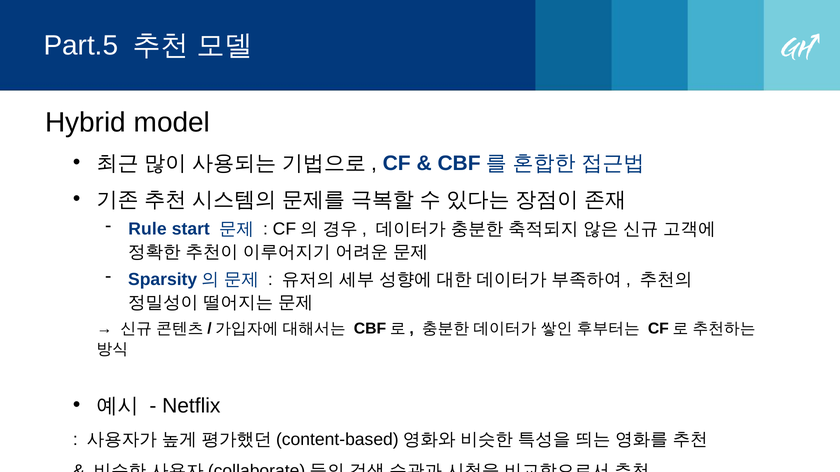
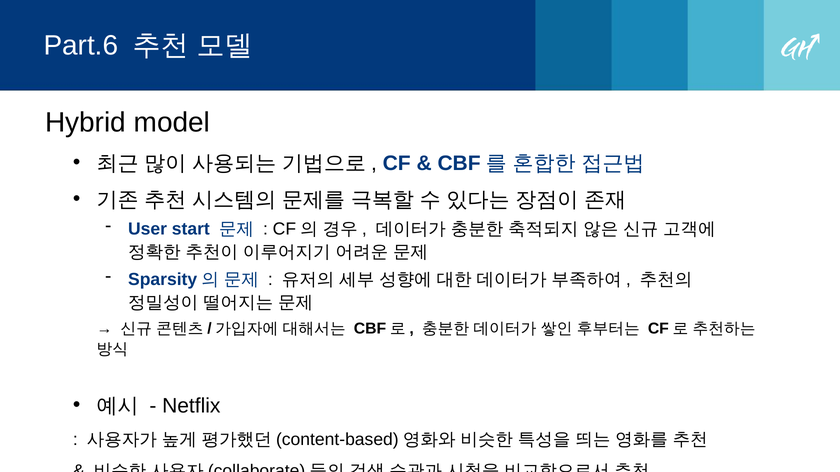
Part.5: Part.5 -> Part.6 (81, 45)
Rule: Rule -> User (148, 229)
